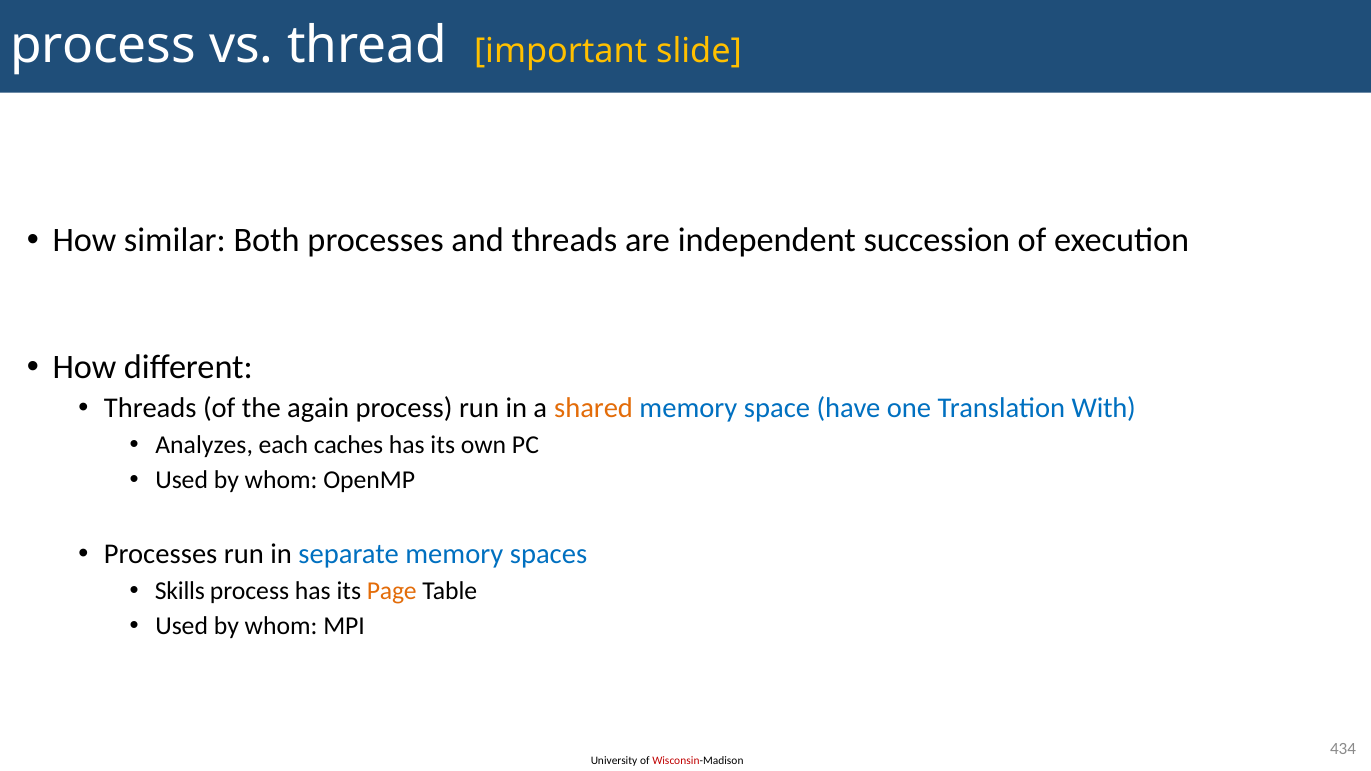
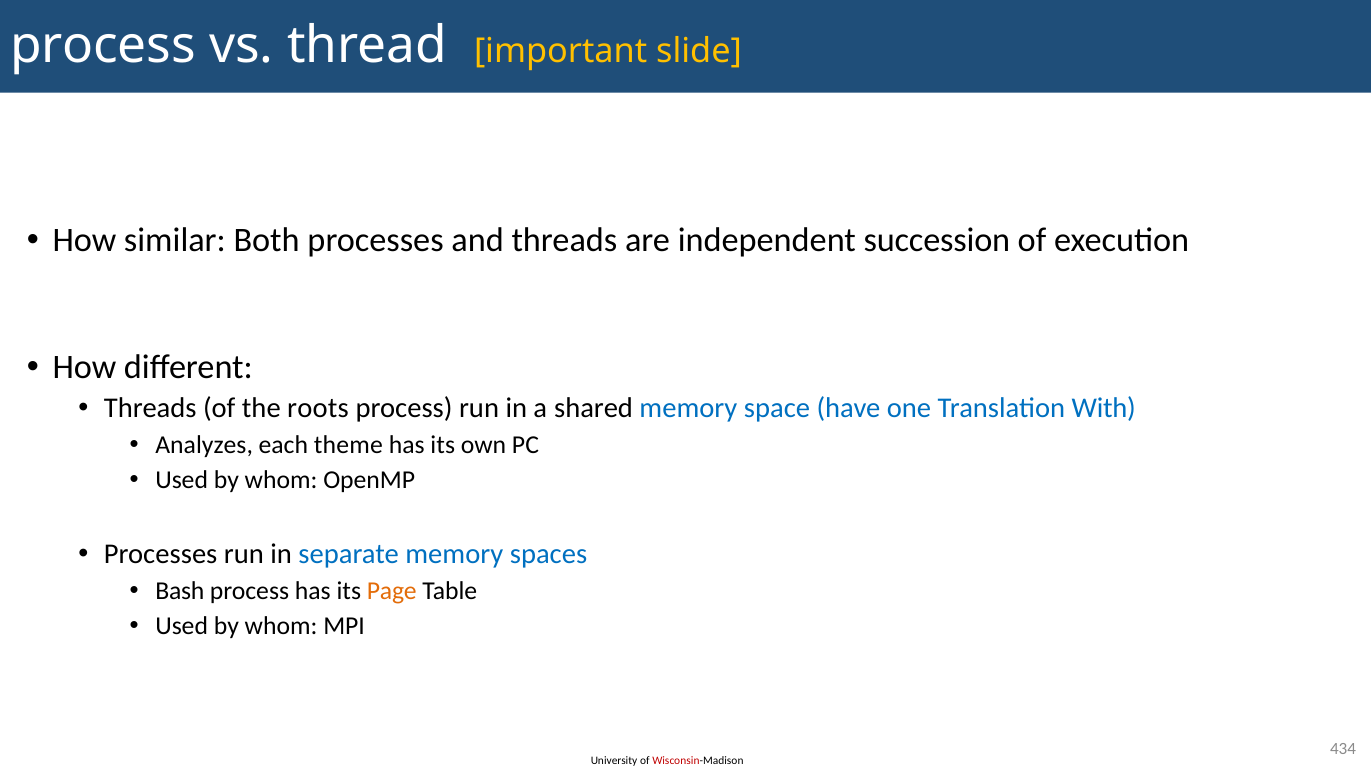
again: again -> roots (318, 409)
shared colour: orange -> black (594, 409)
caches: caches -> theme (348, 445)
Skills: Skills -> Bash (180, 591)
